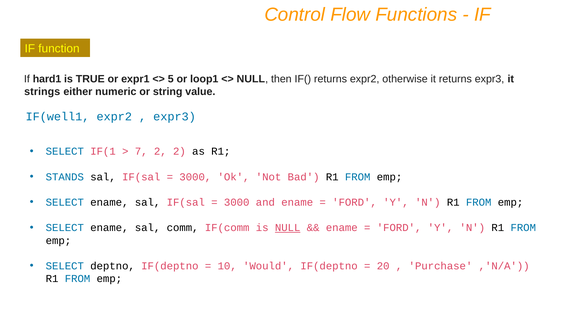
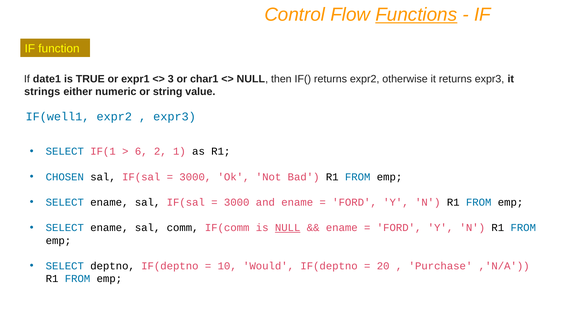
Functions underline: none -> present (416, 15)
hard1: hard1 -> date1 (47, 79)
5: 5 -> 3 (171, 79)
loop1: loop1 -> char1 (204, 79)
7: 7 -> 6 (141, 152)
2 2: 2 -> 1 (179, 152)
STANDS: STANDS -> CHOSEN (65, 177)
